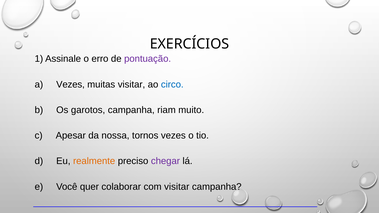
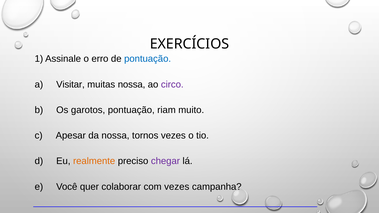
pontuação colour: purple -> blue (148, 59)
a Vezes: Vezes -> Visitar (70, 84)
muitas visitar: visitar -> nossa (132, 84)
circo colour: blue -> purple (172, 84)
garotos campanha: campanha -> pontuação (131, 110)
com visitar: visitar -> vezes (177, 187)
